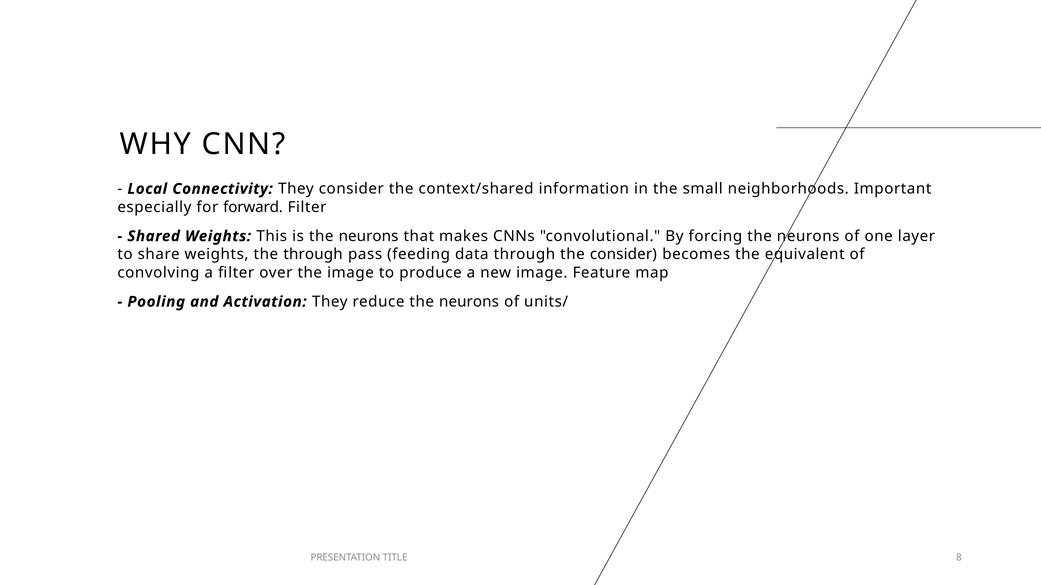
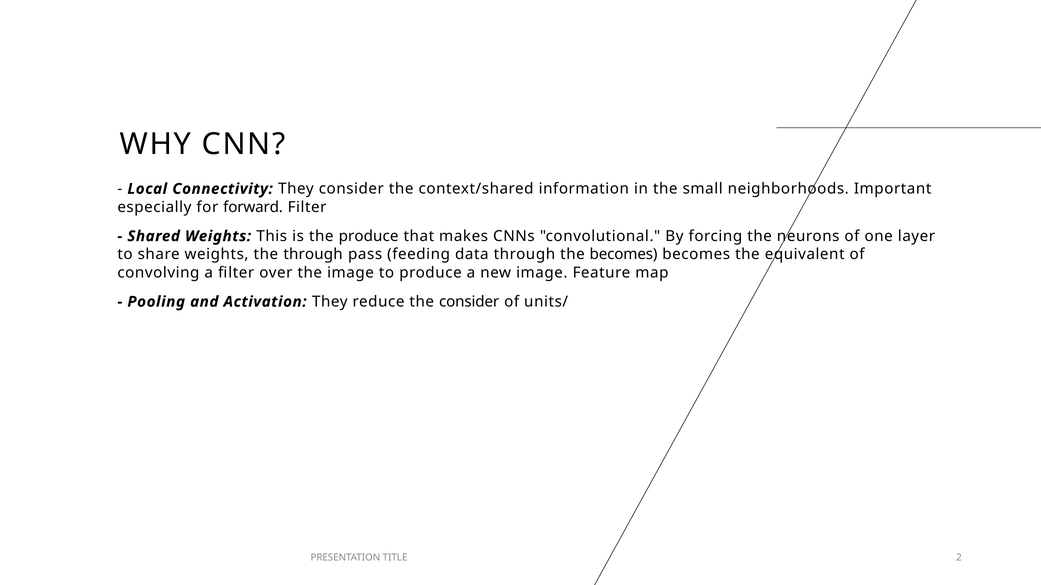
is the neurons: neurons -> produce (369, 236)
the consider: consider -> becomes (624, 255)
reduce the neurons: neurons -> consider (469, 302)
8: 8 -> 2 (959, 558)
